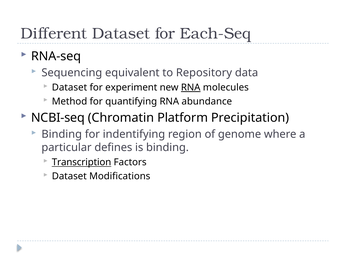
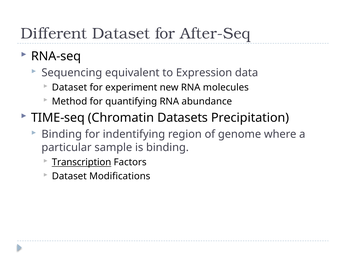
Each-Seq: Each-Seq -> After-Seq (215, 33)
Repository: Repository -> Expression (204, 73)
RNA underline: present -> none (191, 87)
NCBI-seq: NCBI-seq -> TIME-seq (58, 118)
Platform: Platform -> Datasets (183, 118)
defines: defines -> sample (113, 147)
